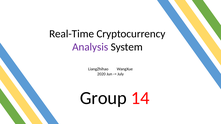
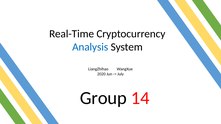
Analysis colour: purple -> blue (90, 47)
